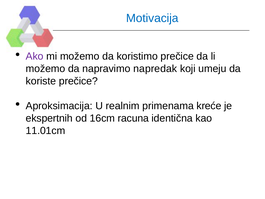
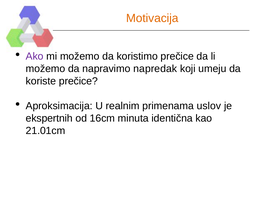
Motivacija colour: blue -> orange (152, 18)
kreće: kreće -> uslov (209, 106)
racuna: racuna -> minuta (133, 118)
11.01cm: 11.01cm -> 21.01cm (46, 131)
